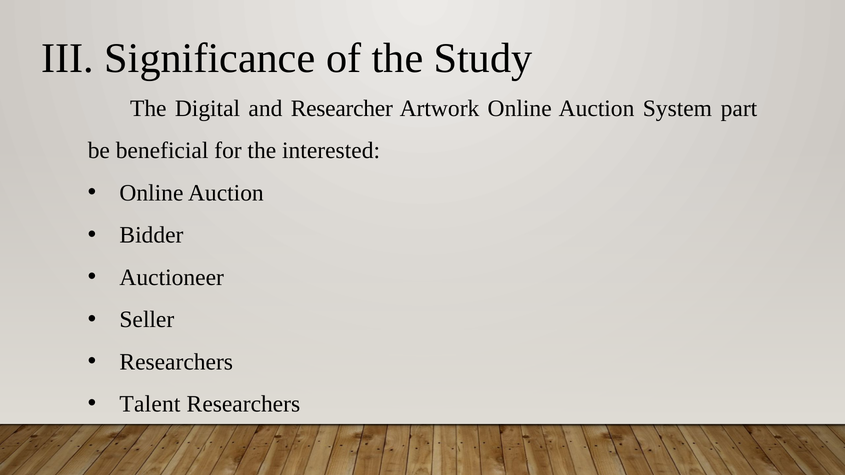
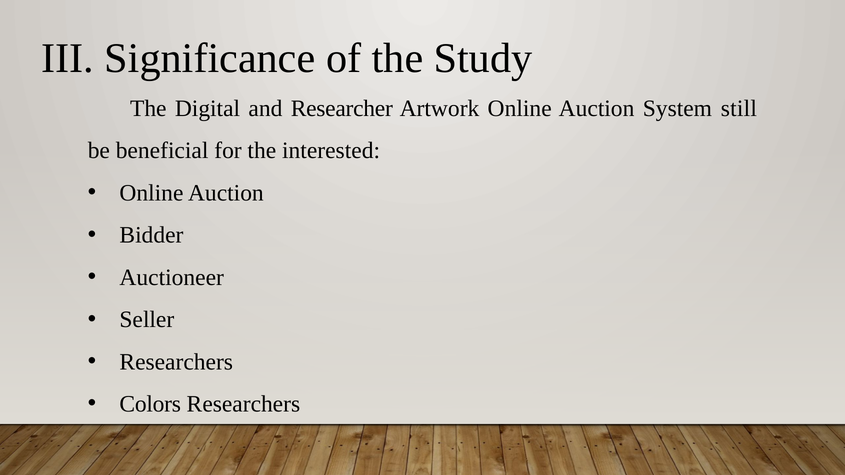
part: part -> still (739, 109)
Talent: Talent -> Colors (150, 404)
